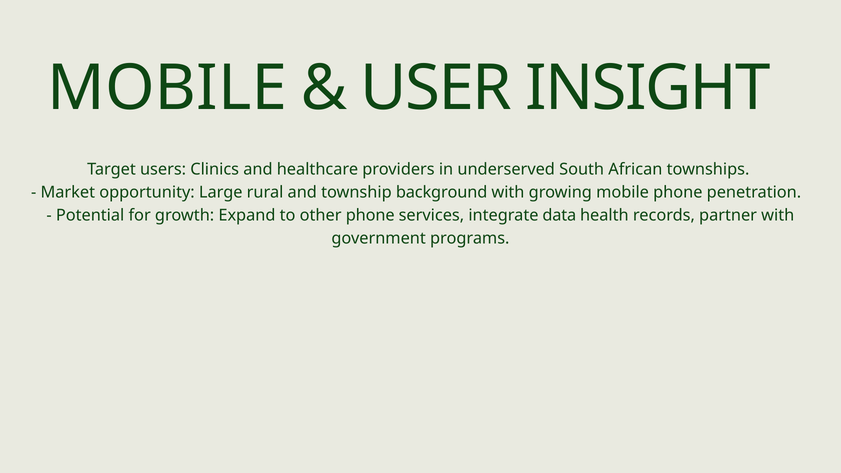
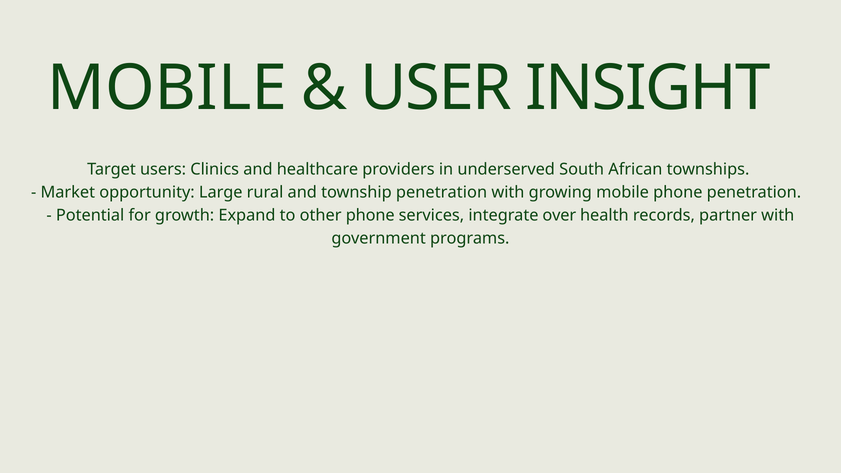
township background: background -> penetration (442, 192)
data: data -> over (559, 215)
